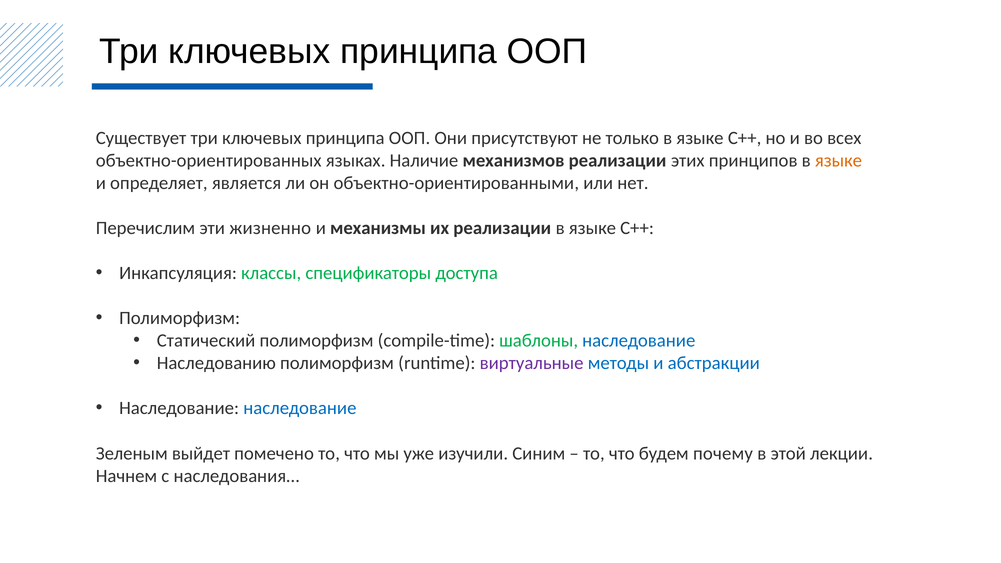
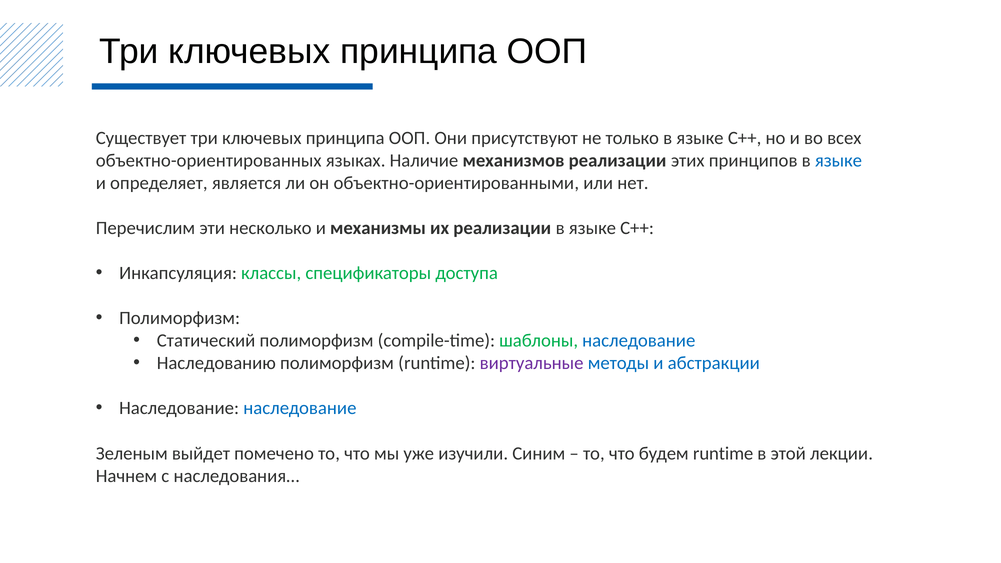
языке colour: orange -> blue (838, 161)
жизненно: жизненно -> несколько (270, 228)
будем почему: почему -> runtime (723, 453)
